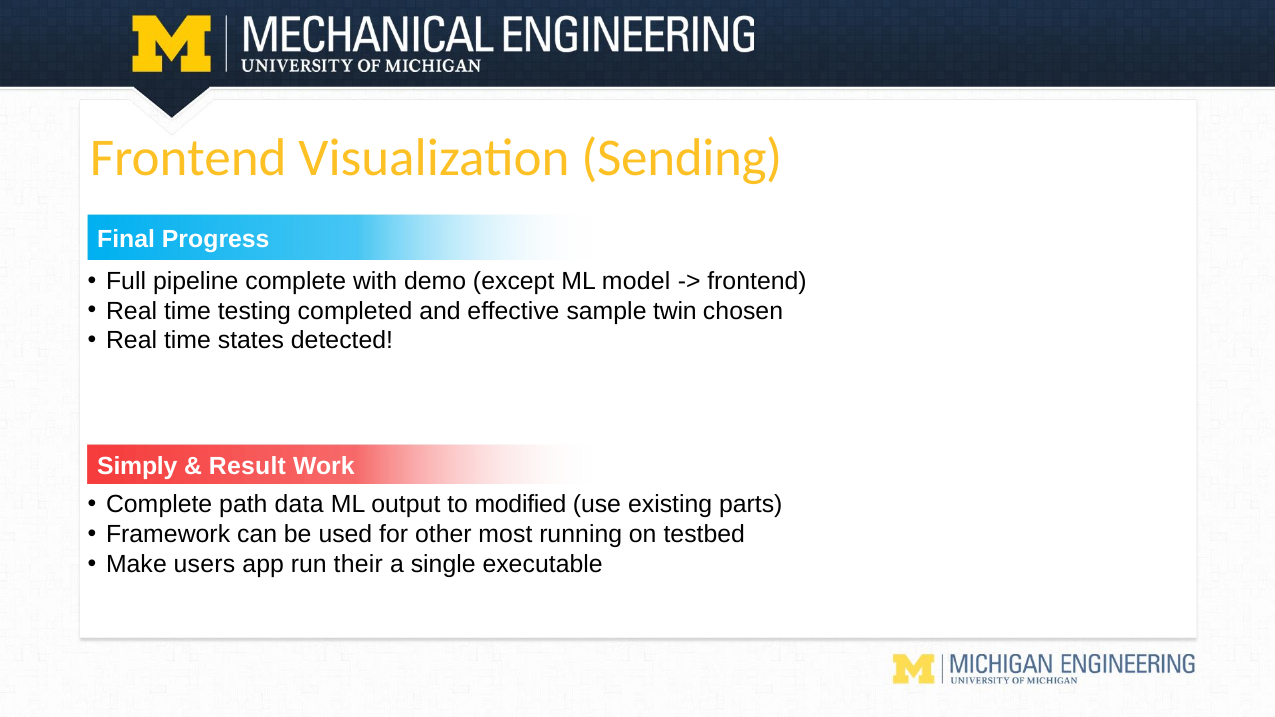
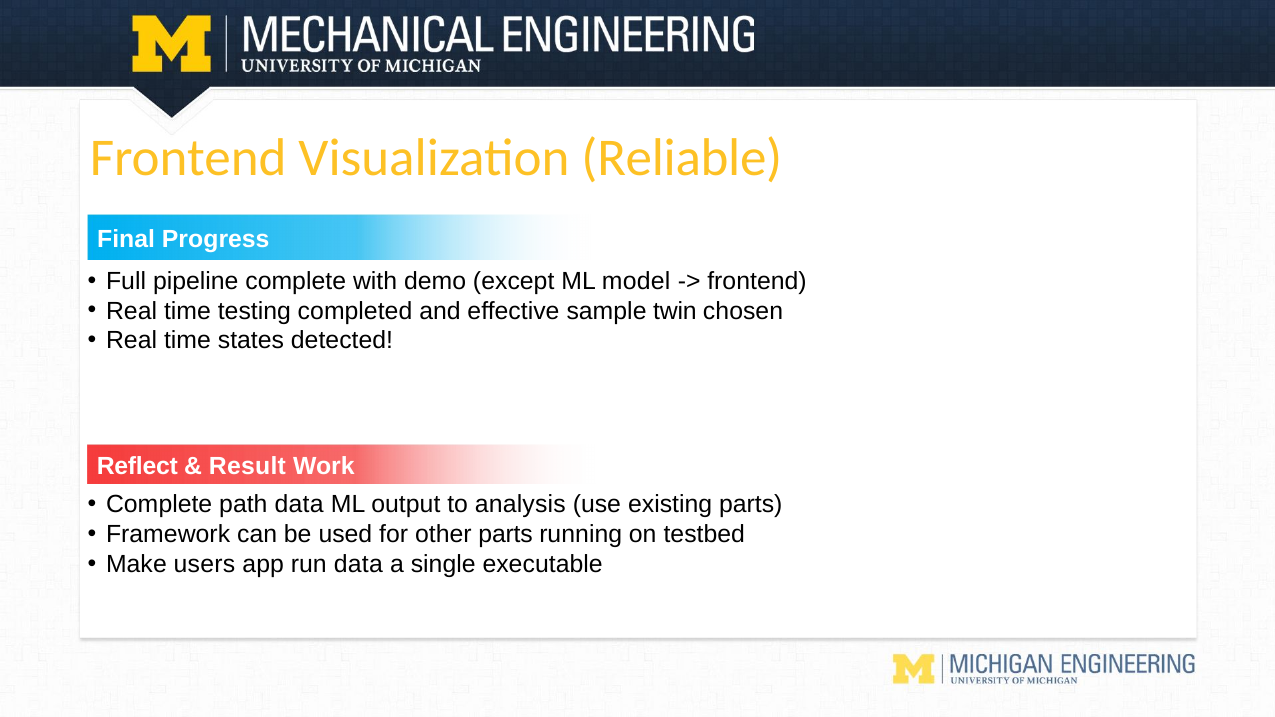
Sending: Sending -> Reliable (682, 158)
Simply: Simply -> Reflect (137, 466)
modified: modified -> analysis (520, 505)
other most: most -> parts (506, 535)
run their: their -> data (358, 564)
